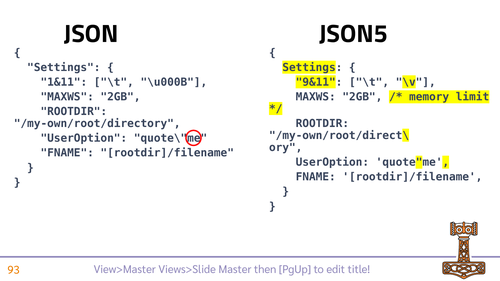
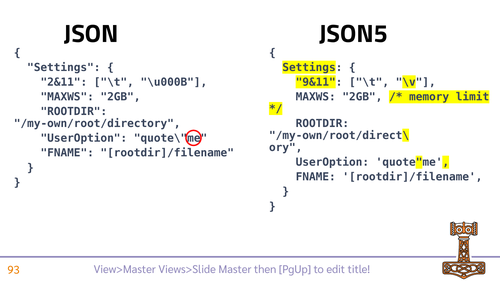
1&11: 1&11 -> 2&11 (64, 82)
